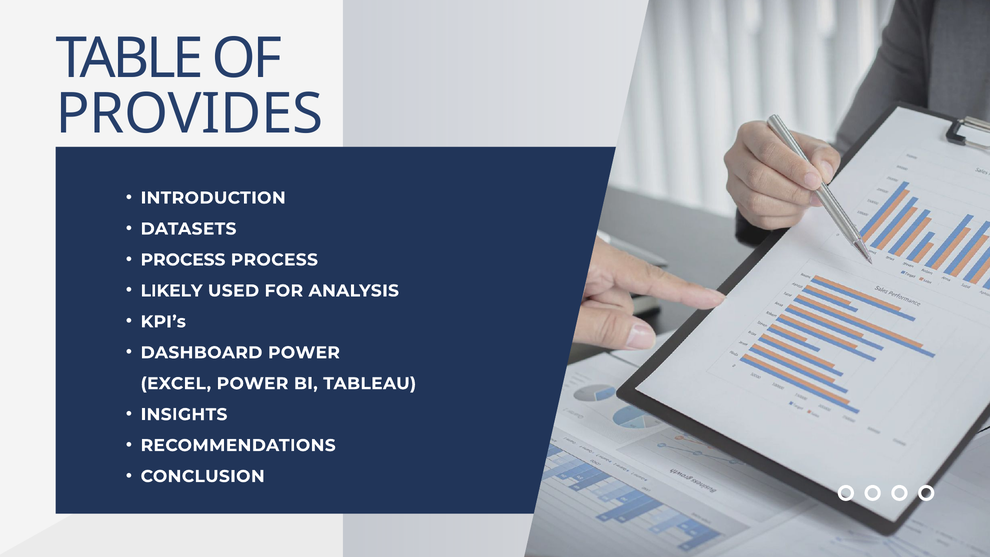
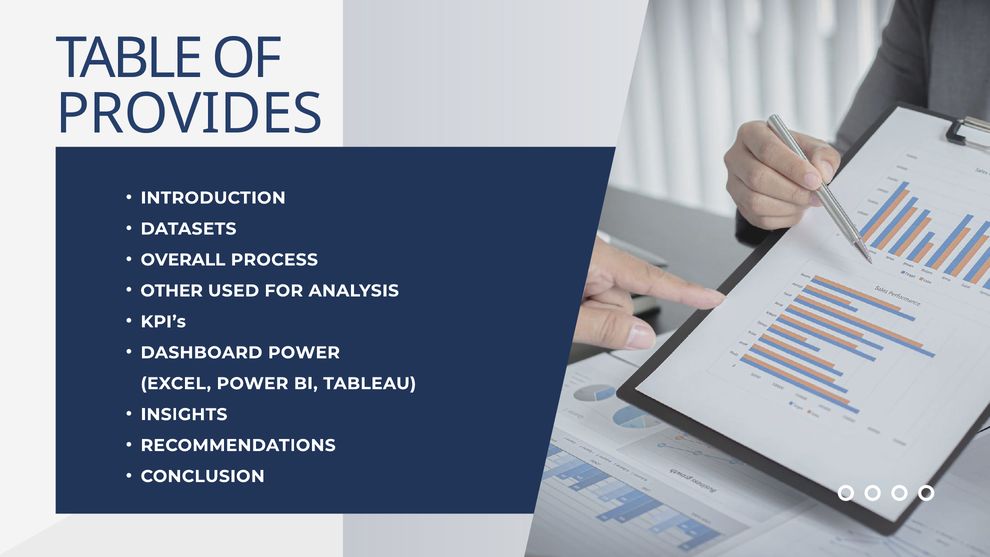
PROCESS: PROCESS -> OVERALL (183, 260)
LIKELY: LIKELY -> OTHER (172, 291)
